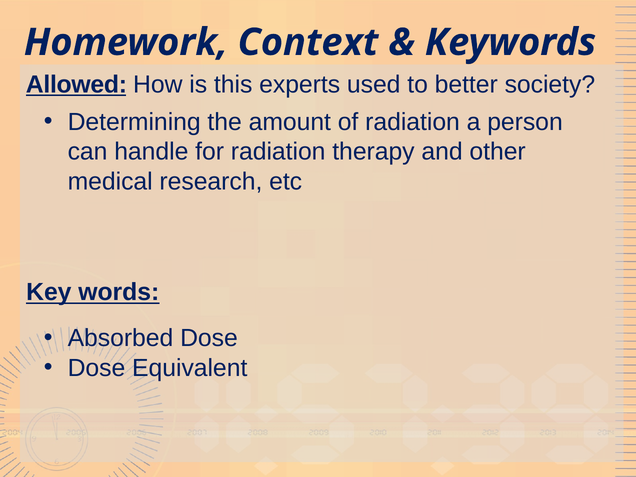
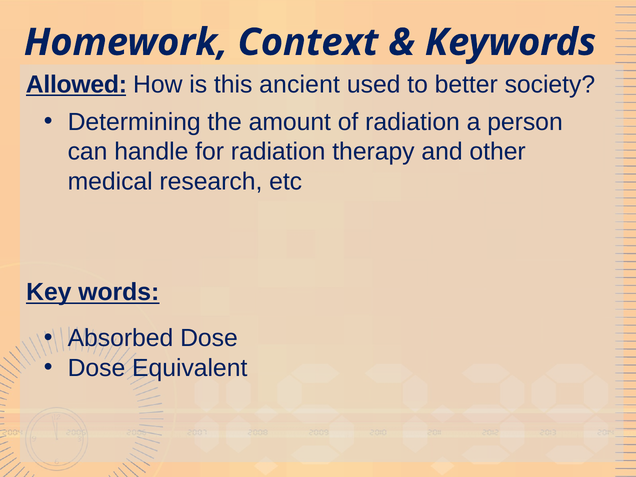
experts: experts -> ancient (300, 84)
